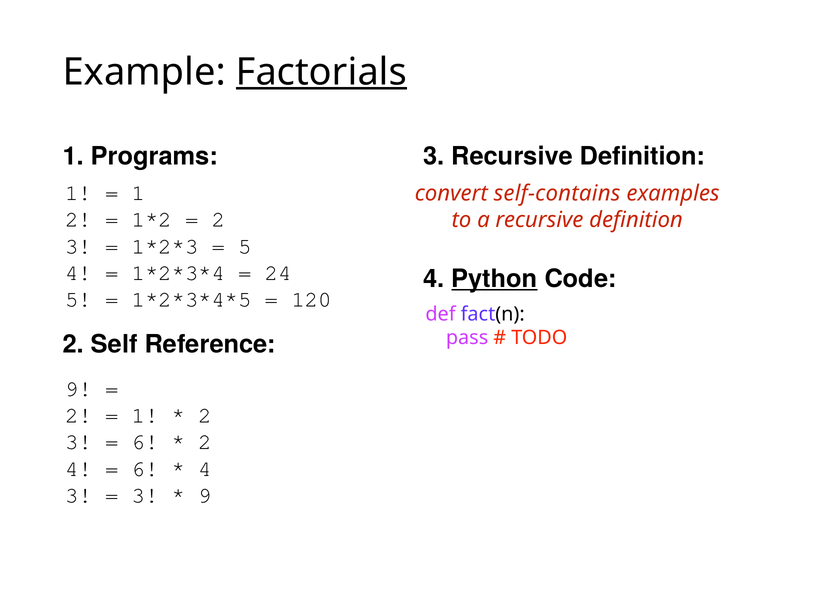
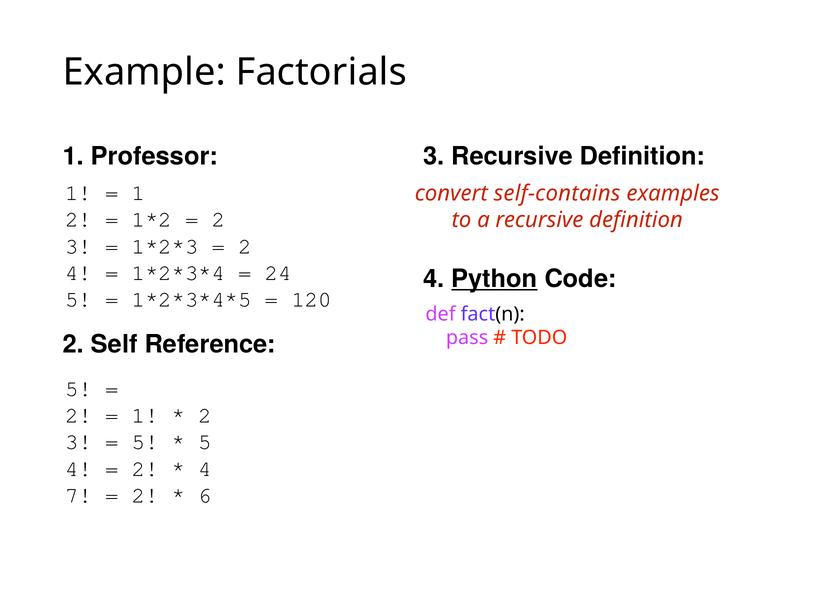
Factorials underline: present -> none (321, 72)
Programs: Programs -> Professor (154, 157)
5: 5 -> 2 (245, 247)
9: 9 -> 5 (79, 389)
6: 6 -> 5 (145, 443)
2: 2 -> 5 (205, 443)
6: 6 -> 2 (145, 469)
3: 3 -> 7 (79, 496)
3: 3 -> 2 (145, 496)
9: 9 -> 6 (205, 496)
